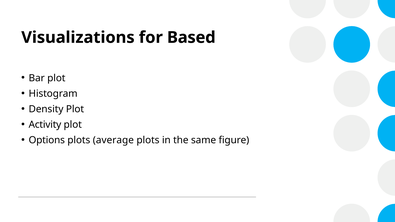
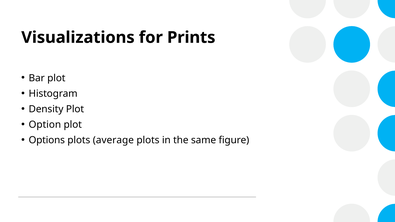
Based: Based -> Prints (191, 37)
Activity: Activity -> Option (45, 125)
